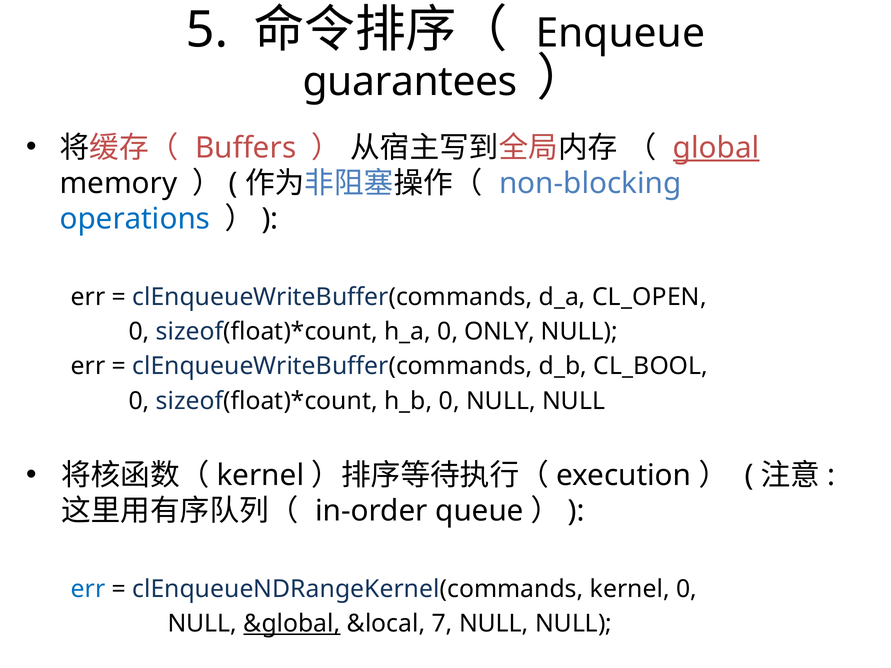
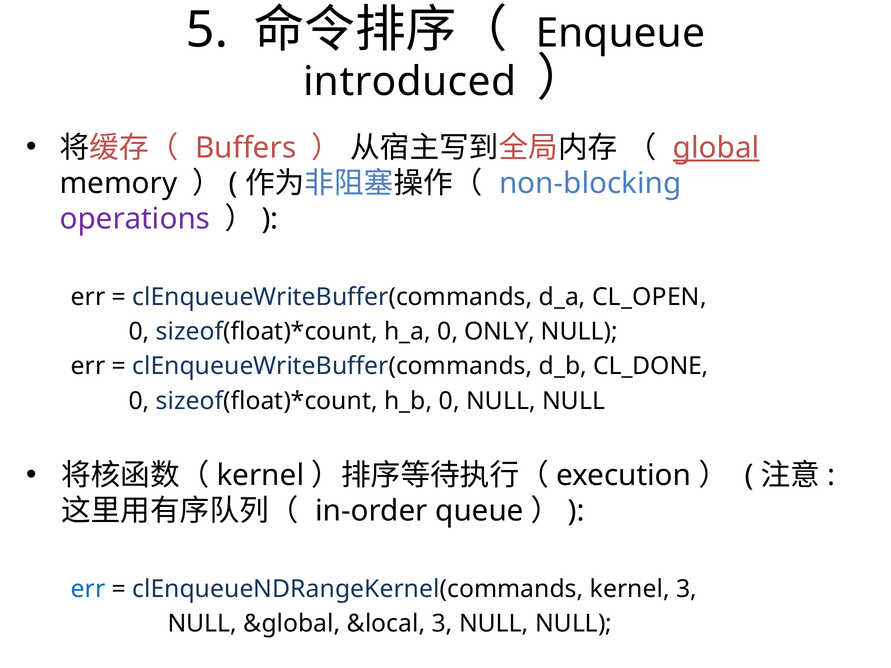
guarantees: guarantees -> introduced (410, 82)
operations colour: blue -> purple (135, 219)
CL_BOOL: CL_BOOL -> CL_DONE (651, 366)
kernel 0: 0 -> 3 (686, 589)
&global underline: present -> none (292, 624)
&local 7: 7 -> 3 (442, 624)
